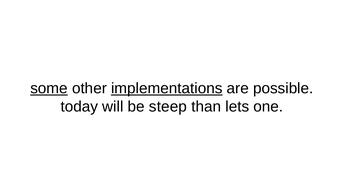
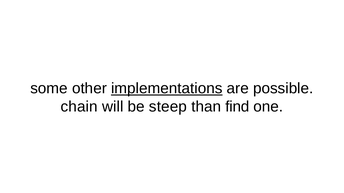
some underline: present -> none (49, 89)
today: today -> chain (79, 107)
lets: lets -> find (237, 107)
